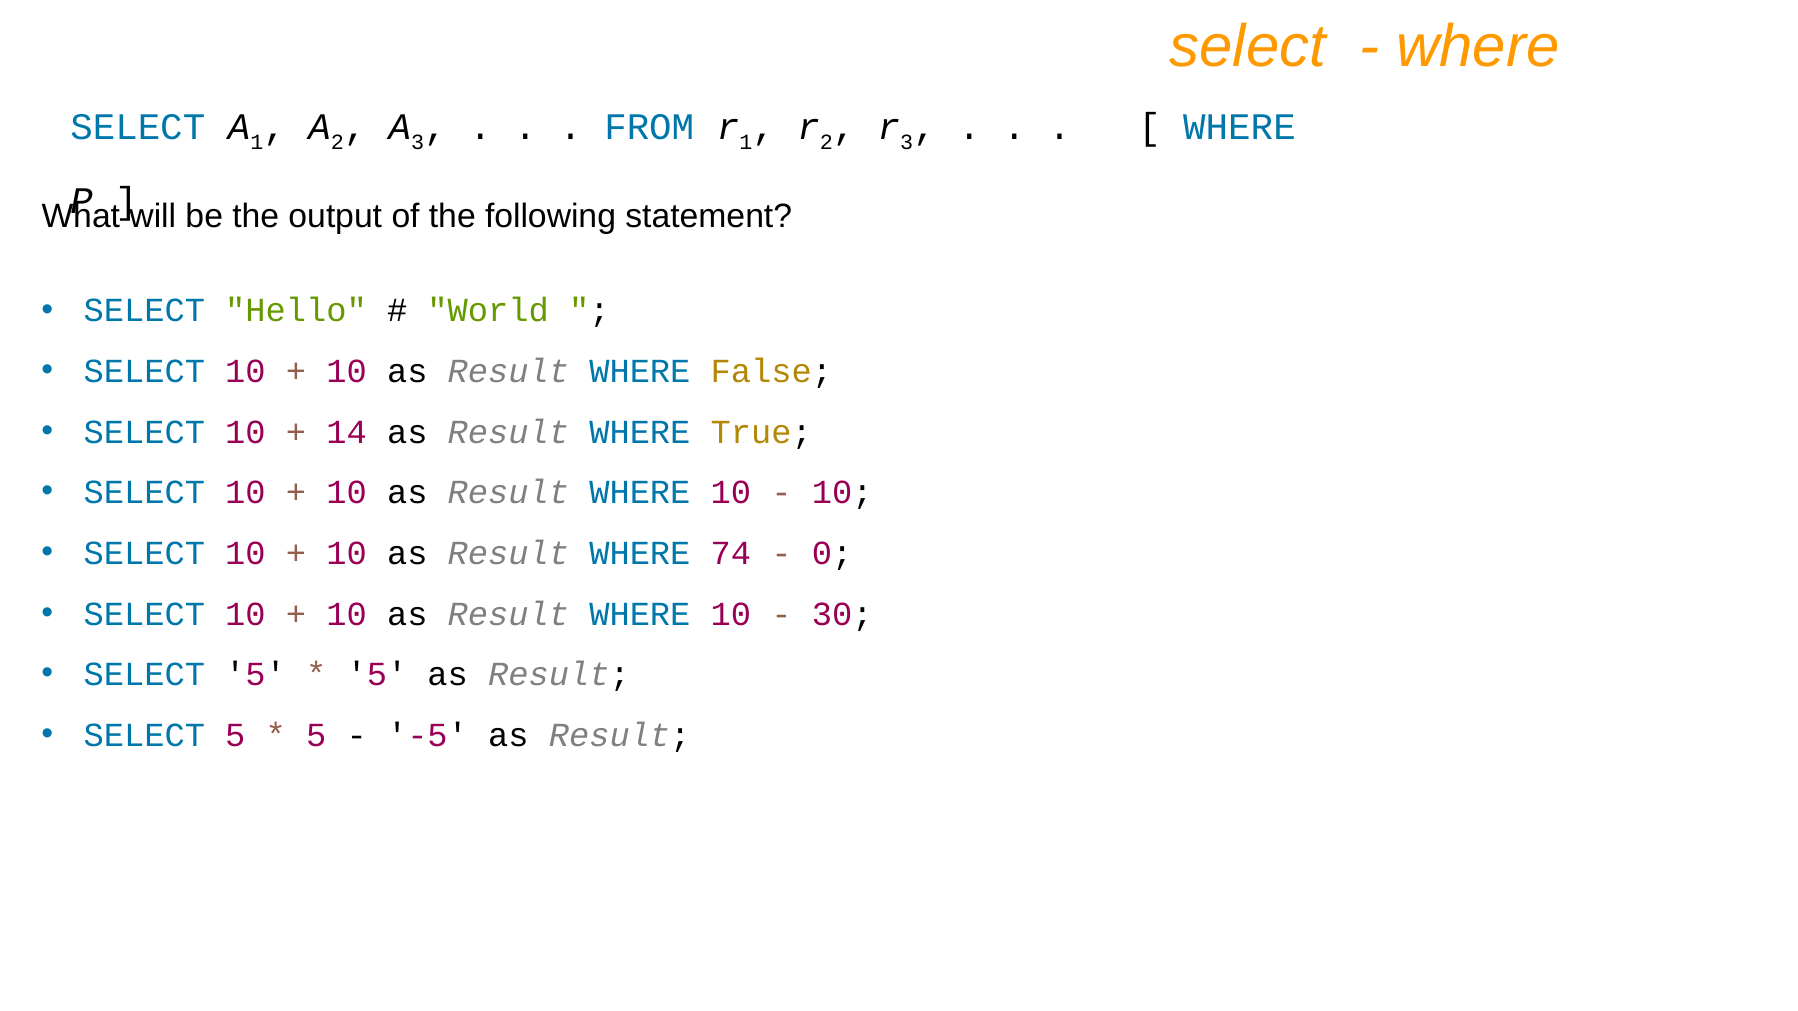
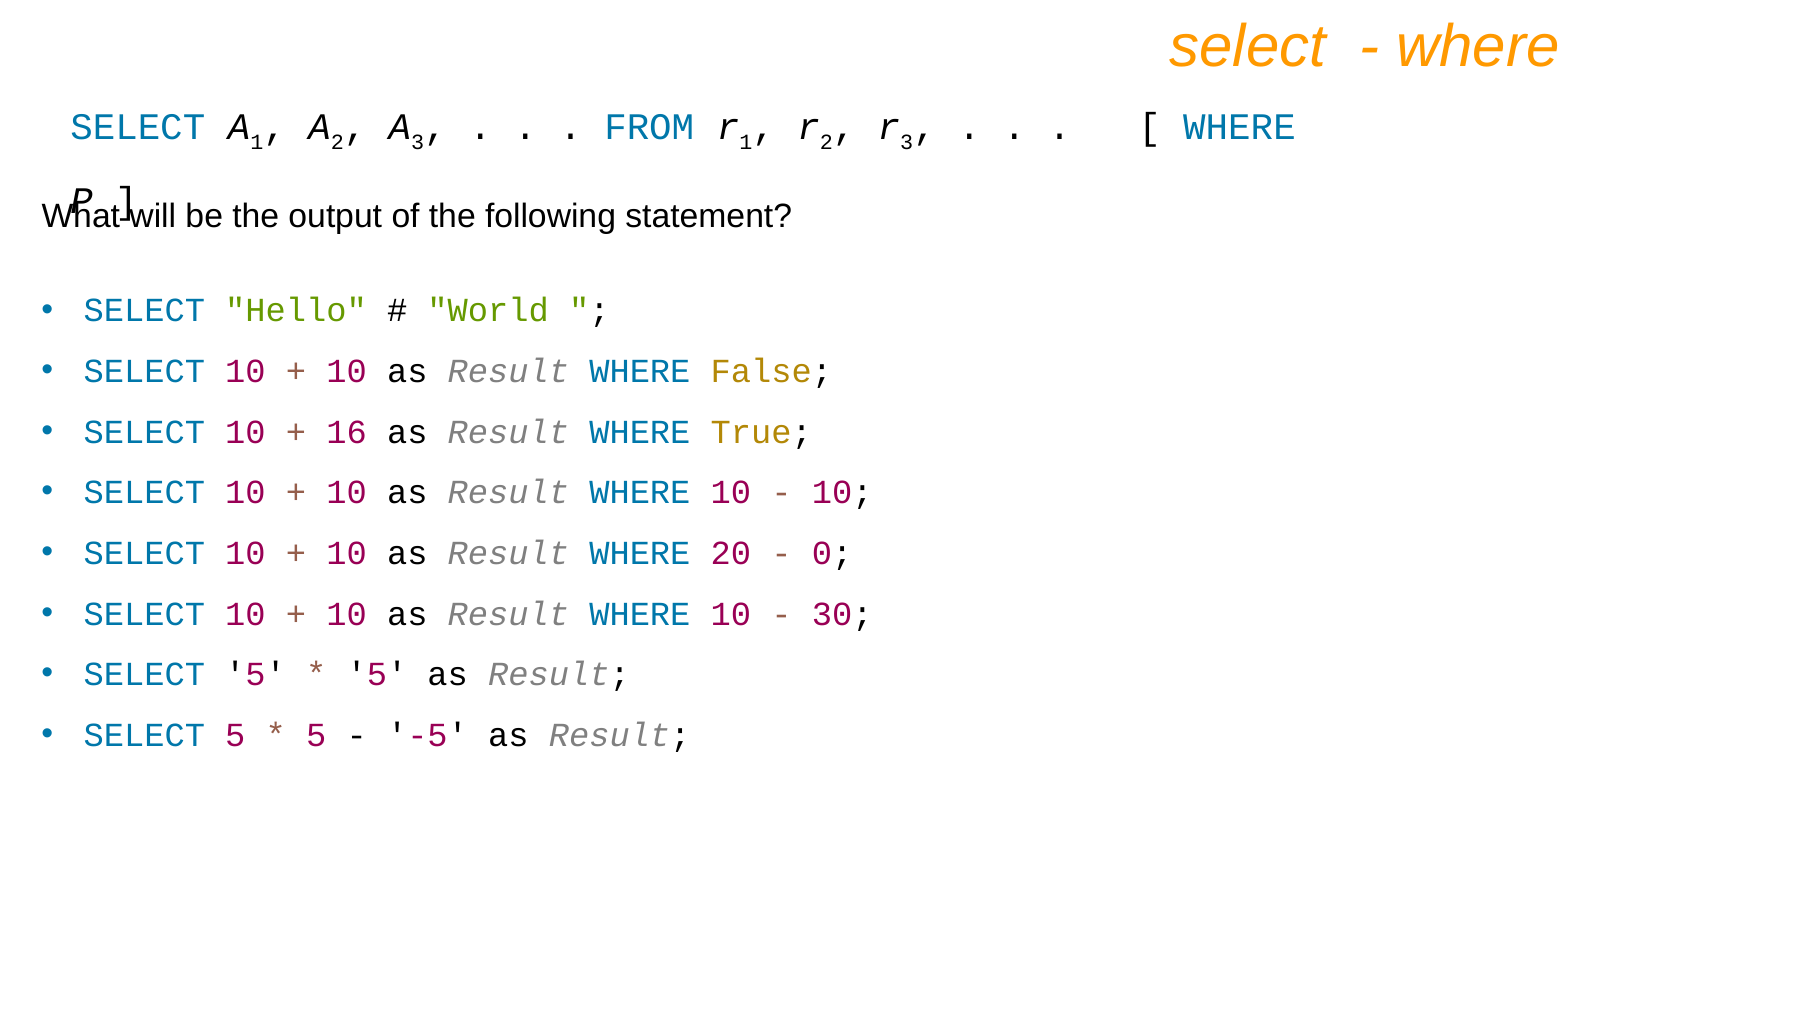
14: 14 -> 16 (347, 432)
74: 74 -> 20 (731, 554)
